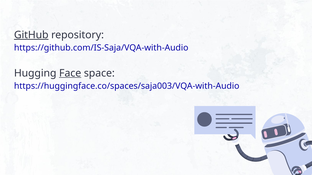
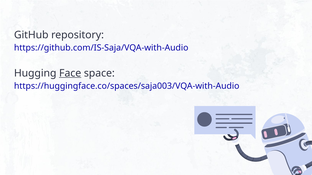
GitHub underline: present -> none (31, 35)
